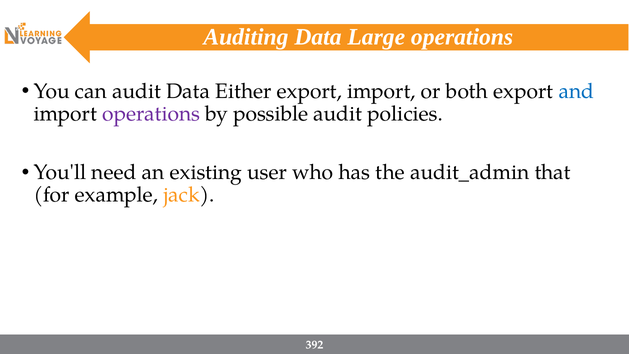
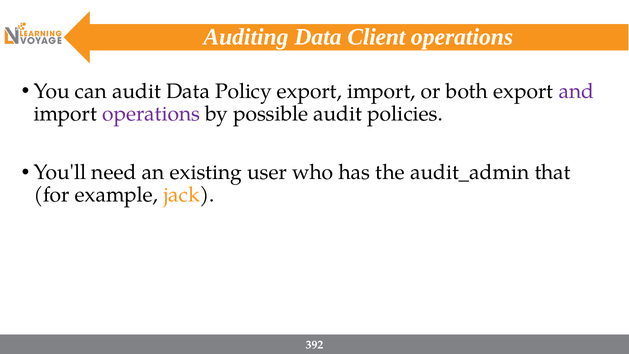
Large: Large -> Client (376, 37)
Either: Either -> Policy (244, 91)
and colour: blue -> purple (576, 91)
